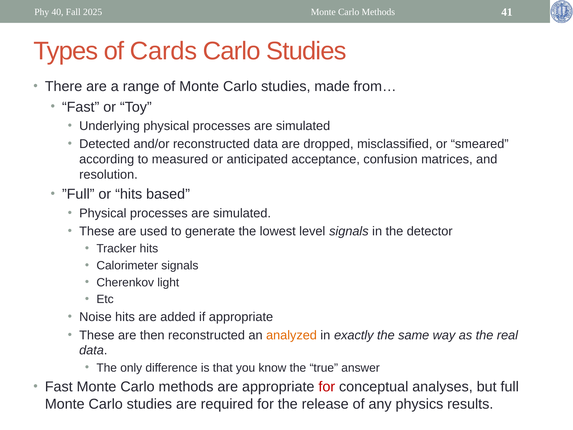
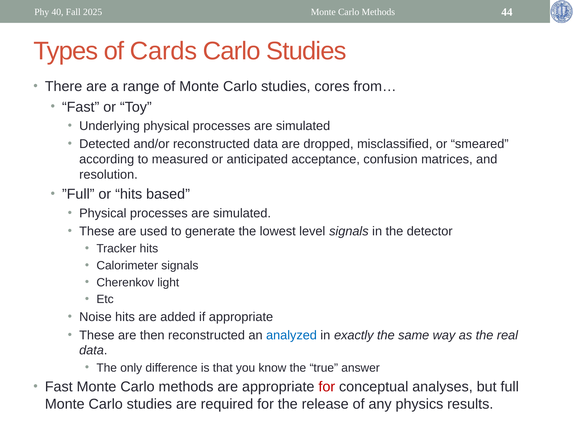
41: 41 -> 44 (507, 12)
made: made -> cores (332, 87)
analyzed colour: orange -> blue (291, 335)
